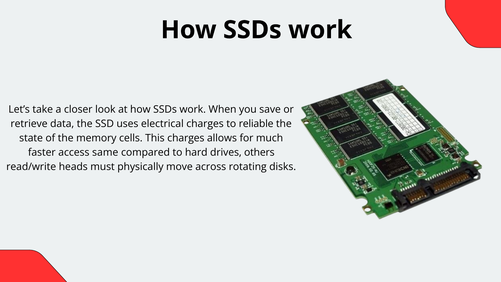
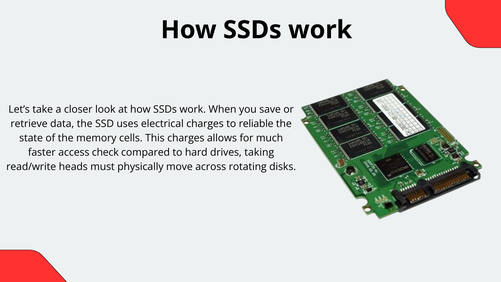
same: same -> check (105, 152)
others: others -> taking (259, 152)
